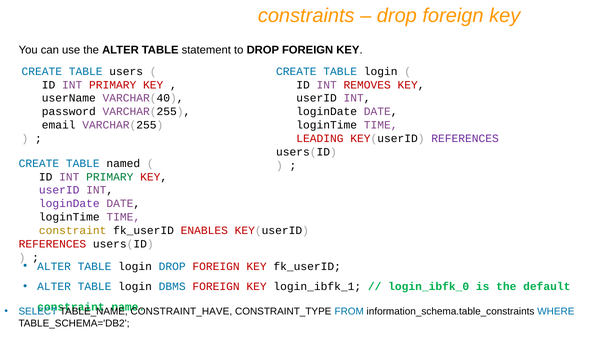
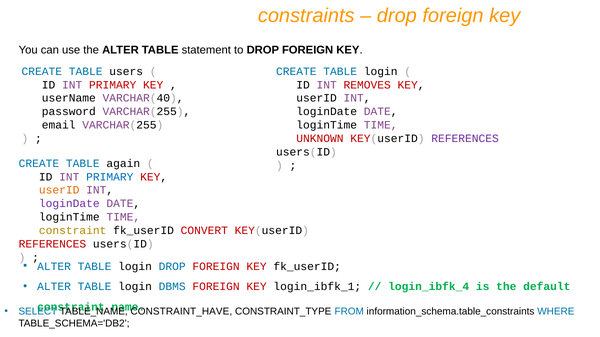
LEADING: LEADING -> UNKNOWN (320, 139)
named: named -> again (123, 164)
PRIMARY colour: green -> blue (110, 177)
userID colour: purple -> orange (59, 191)
ENABLES: ENABLES -> CONVERT (204, 231)
login_ibfk_0: login_ibfk_0 -> login_ibfk_4 (429, 287)
